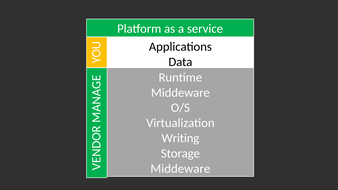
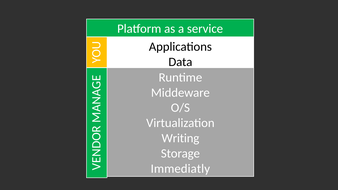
Middeware: Middeware -> Immediatly (180, 169)
